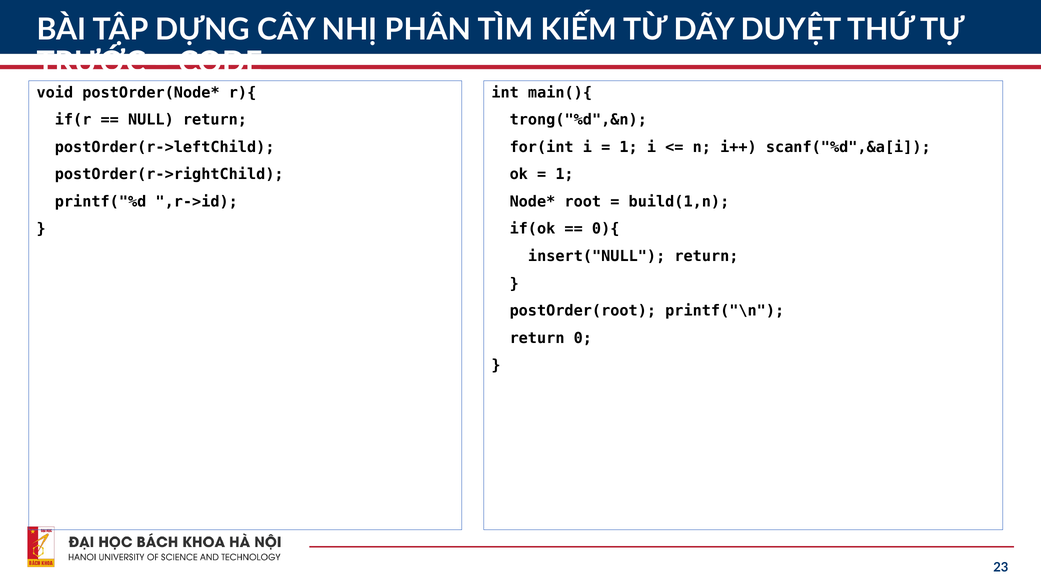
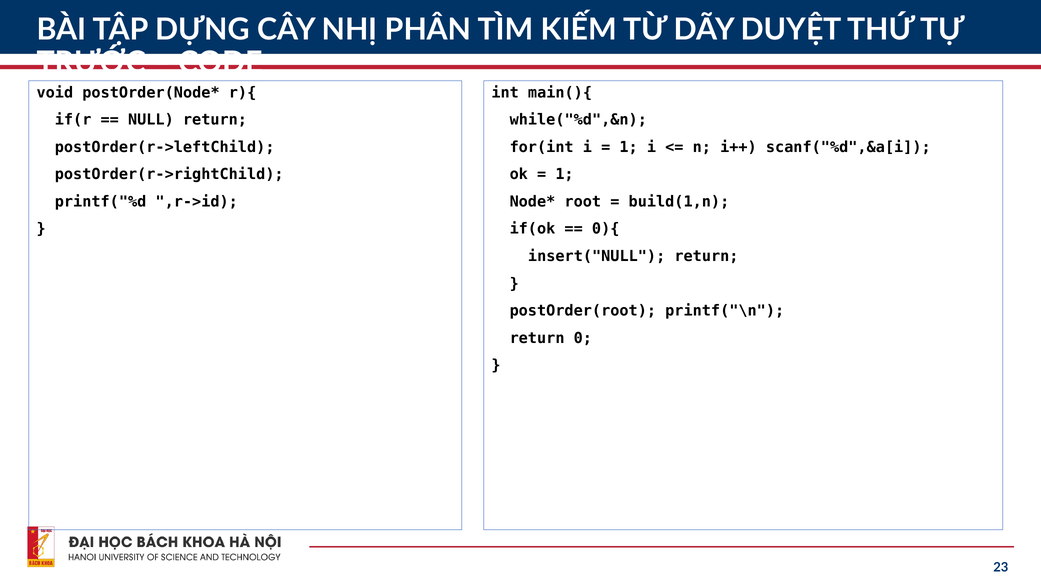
trong("%d",&n: trong("%d",&n -> while("%d",&n (578, 120)
